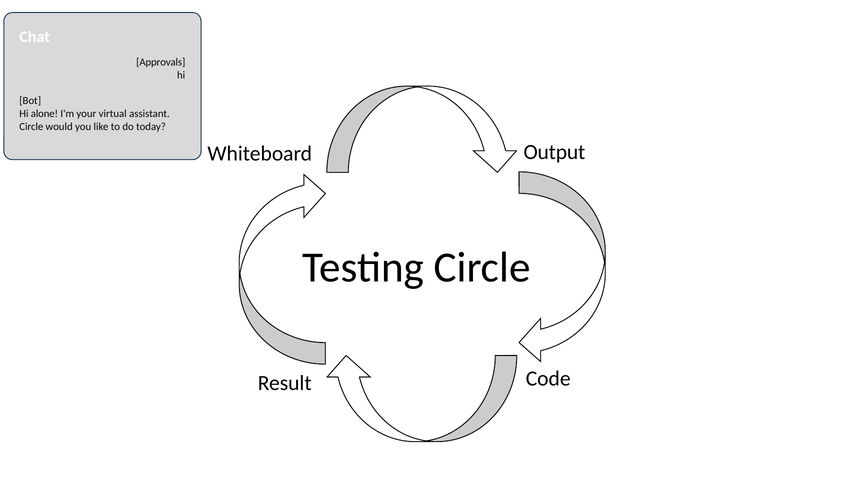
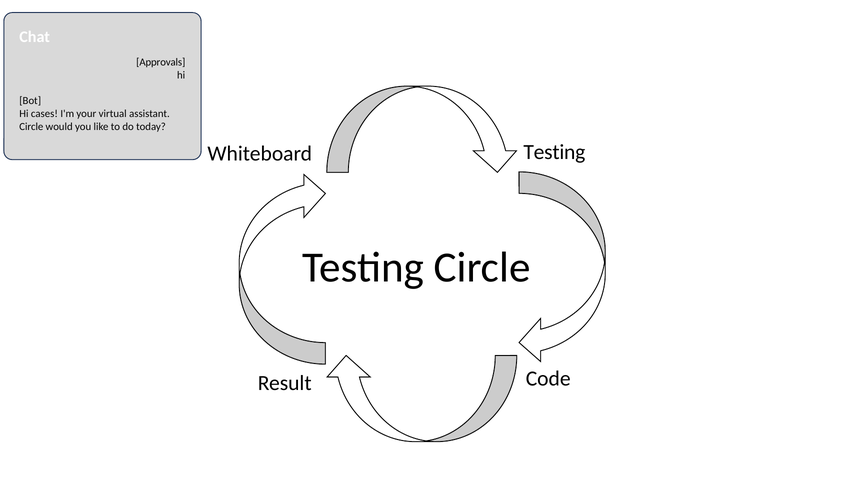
alone: alone -> cases (44, 114)
Output: Output -> Testing (554, 152)
